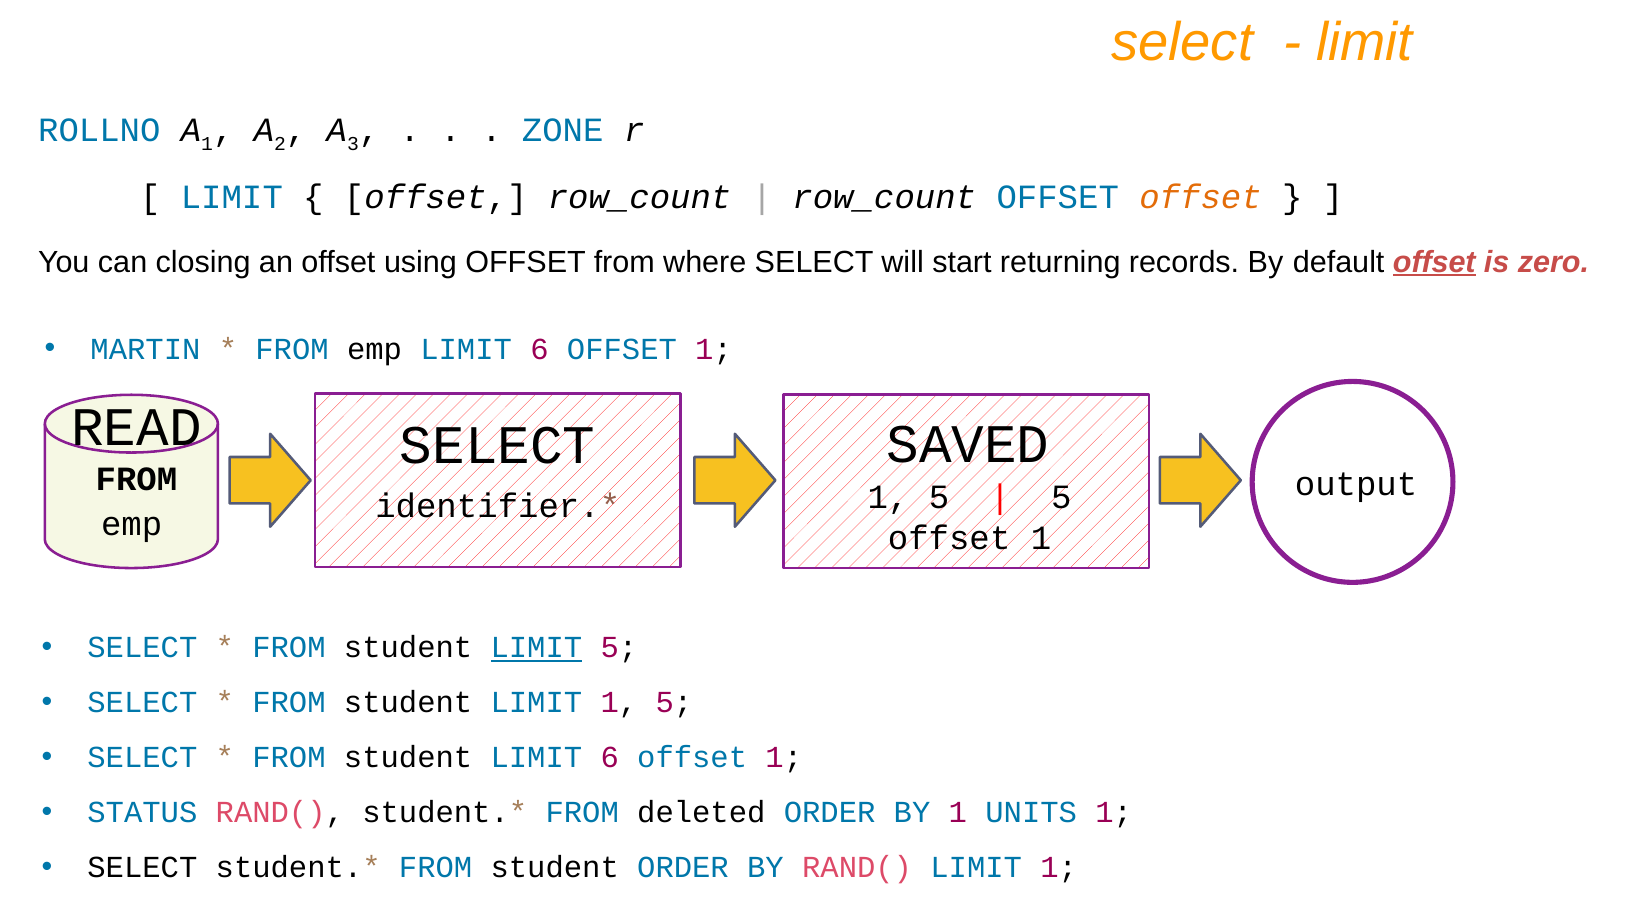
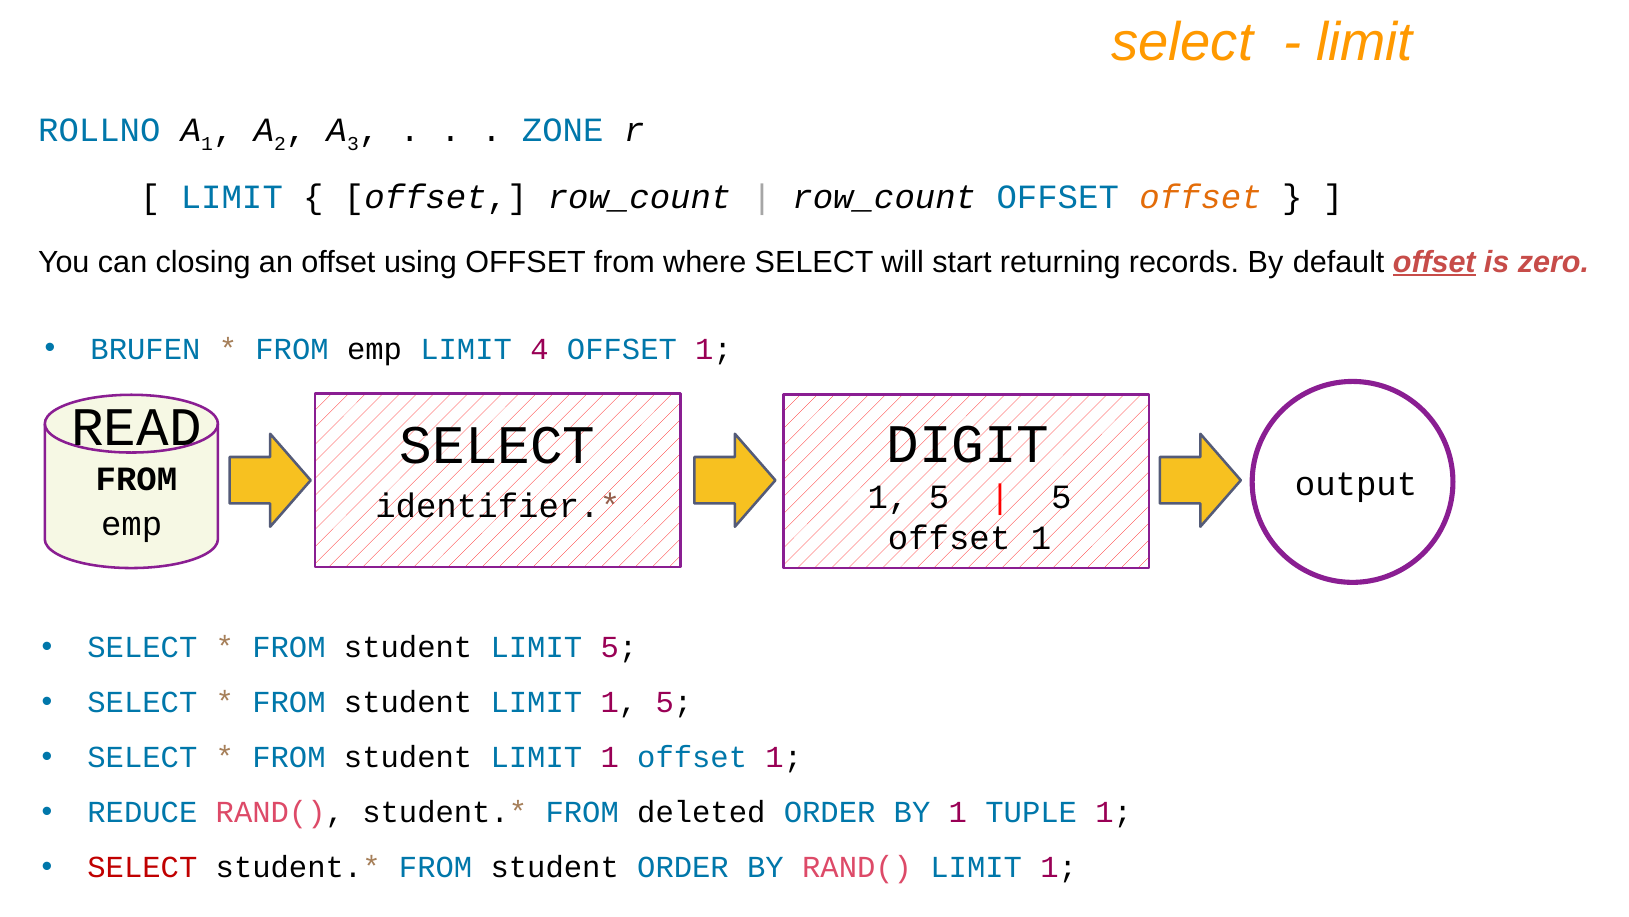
MARTIN: MARTIN -> BRUFEN (145, 349)
emp LIMIT 6: 6 -> 4 (539, 349)
SAVED: SAVED -> DIGIT (968, 444)
LIMIT underline: present -> none (536, 647)
6: 6 -> 1 (610, 757)
STATUS: STATUS -> REDUCE (142, 812)
UNITS: UNITS -> TUPLE (1031, 812)
SELECT colour: black -> red (142, 867)
